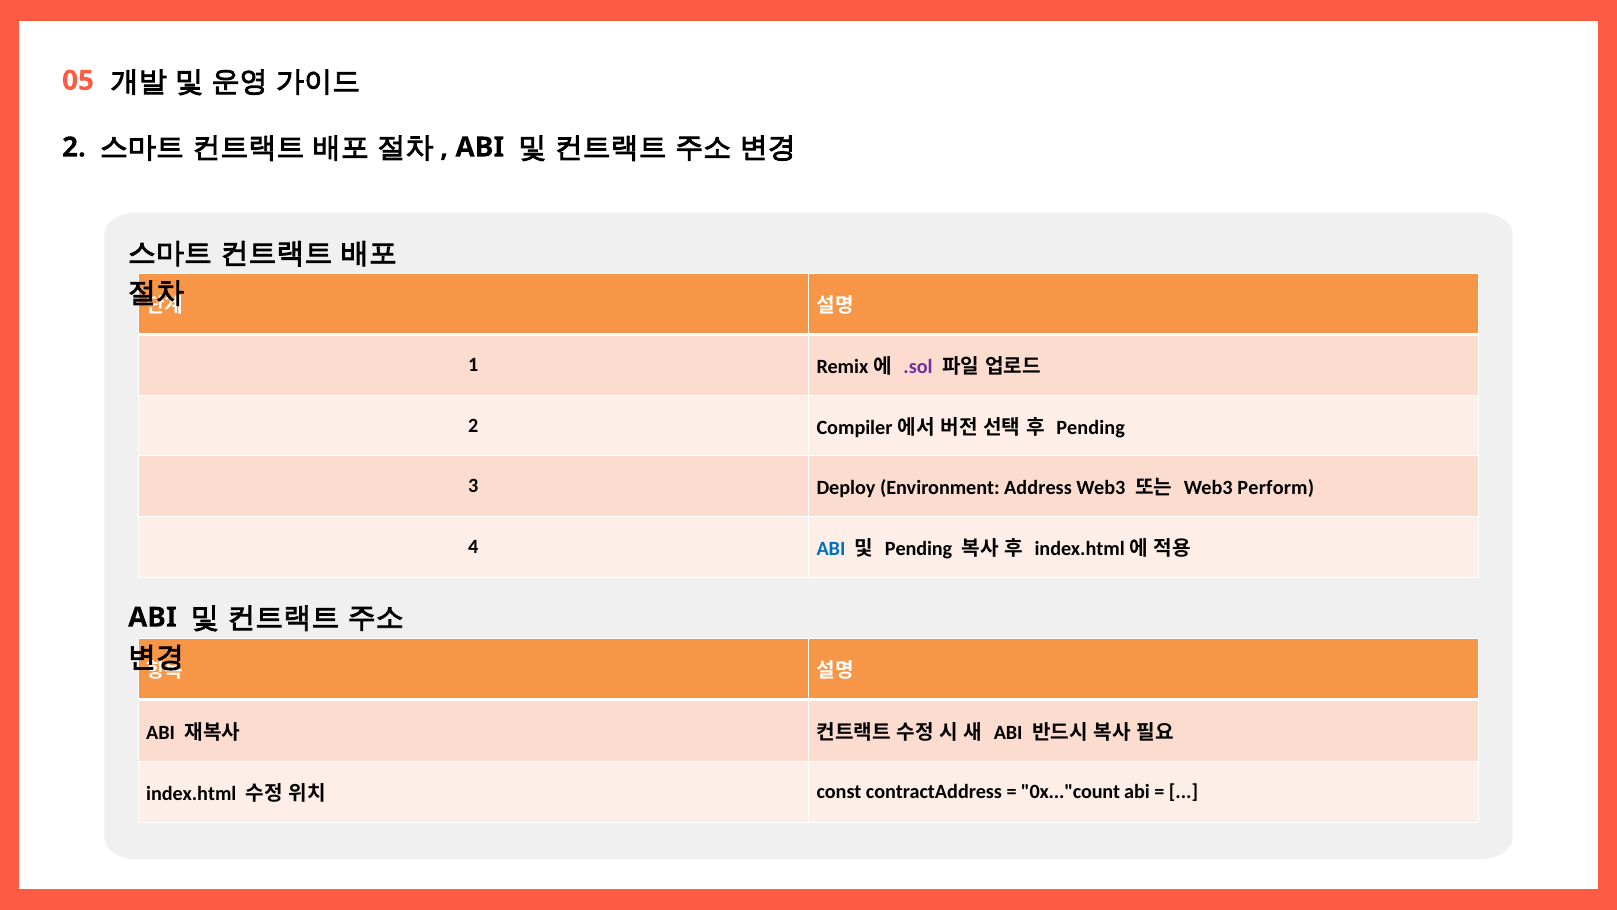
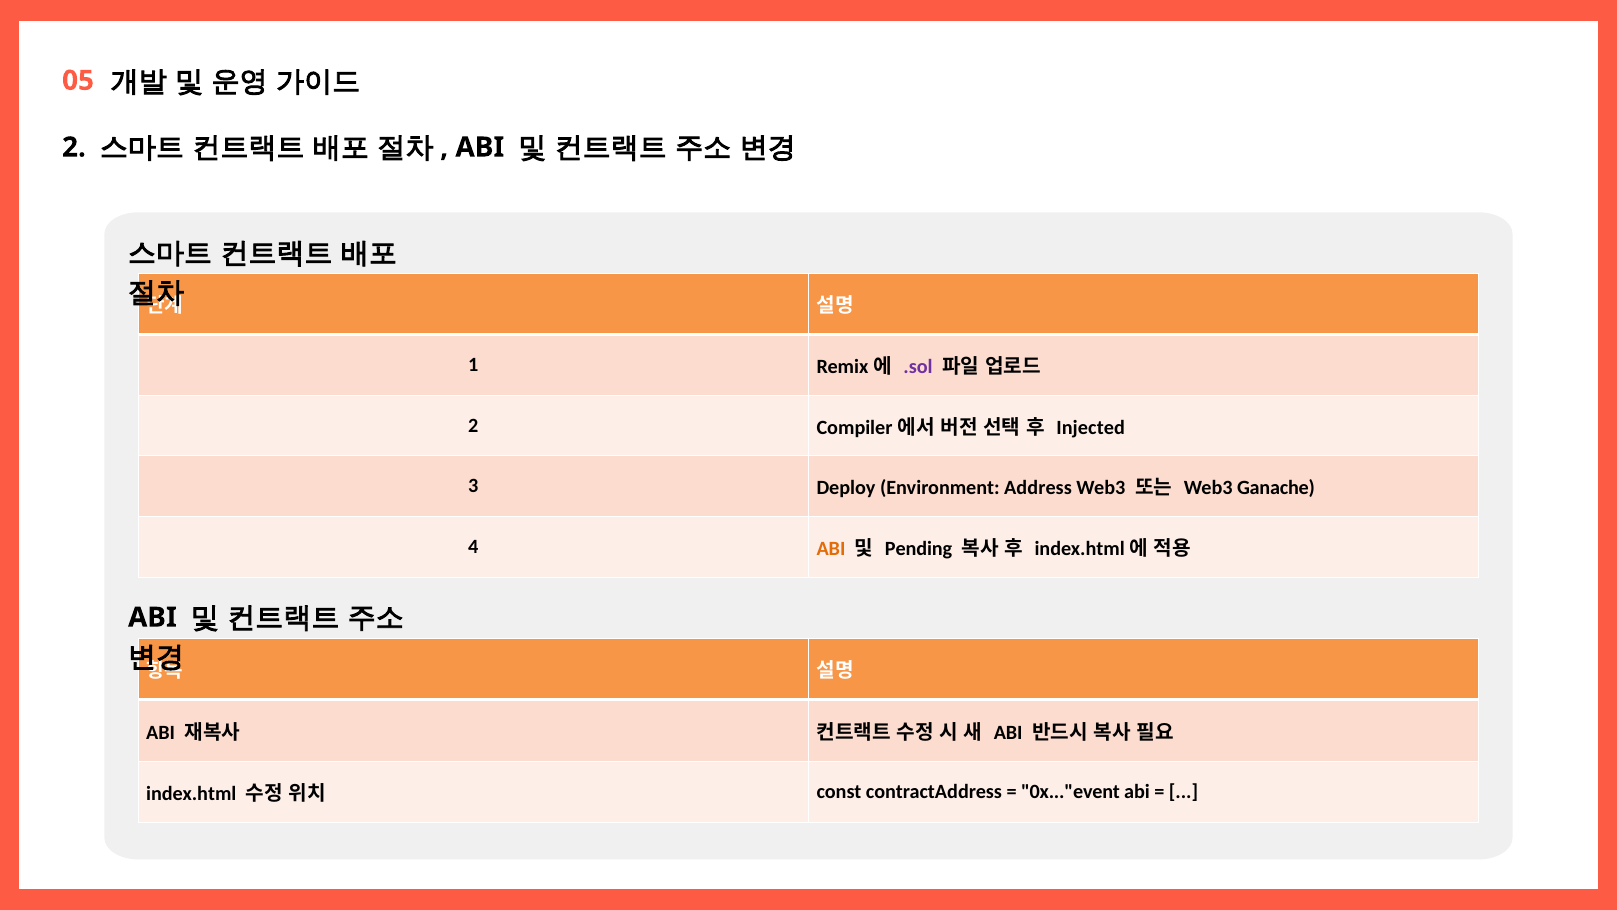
Pending: Pending -> Injected (1091, 427)
Perform: Perform -> Ganache (1276, 488)
ABI colour: blue -> orange (831, 549)
0x..."count: 0x..."count -> 0x..."event (1071, 792)
